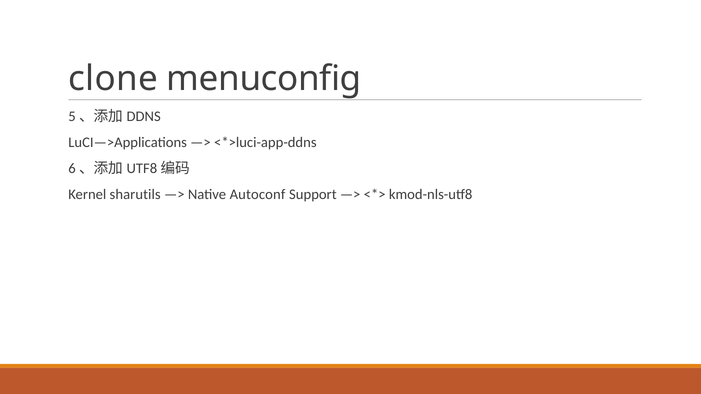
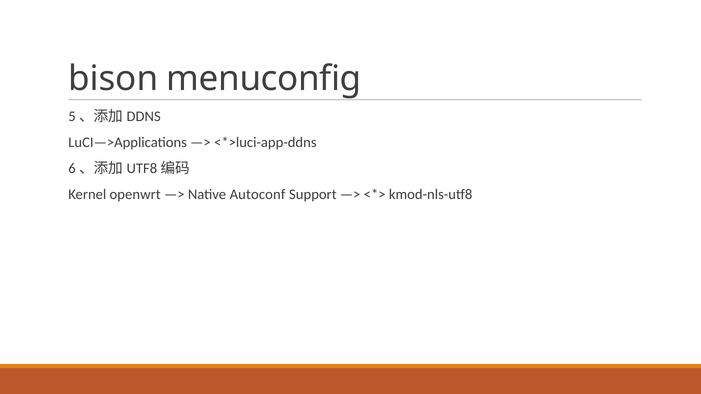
clone: clone -> bison (113, 79)
sharutils: sharutils -> openwrt (135, 195)
